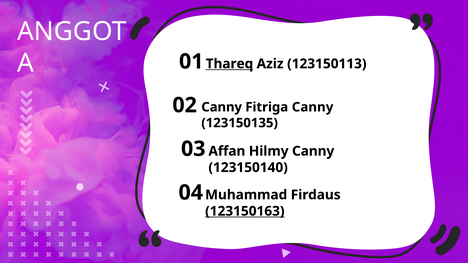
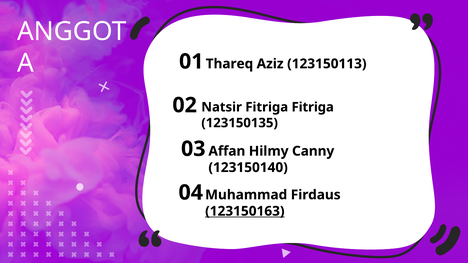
Thareq underline: present -> none (229, 64)
Canny: Canny -> Natsir (222, 107)
Fitriga Canny: Canny -> Fitriga (313, 107)
